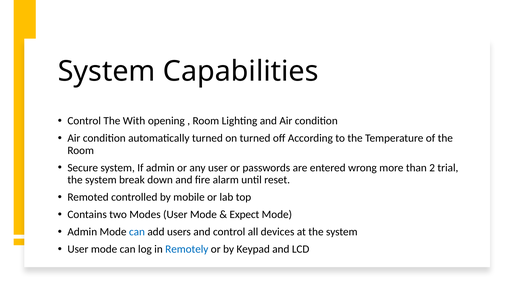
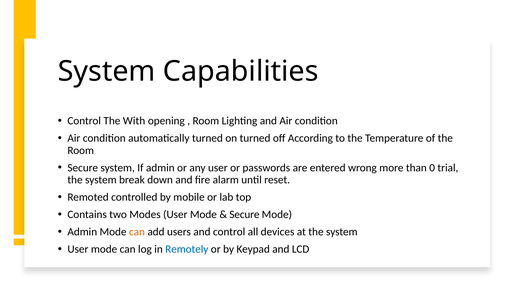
2: 2 -> 0 (432, 168)
Expect: Expect -> Secure (244, 215)
can colour: blue -> orange (137, 232)
